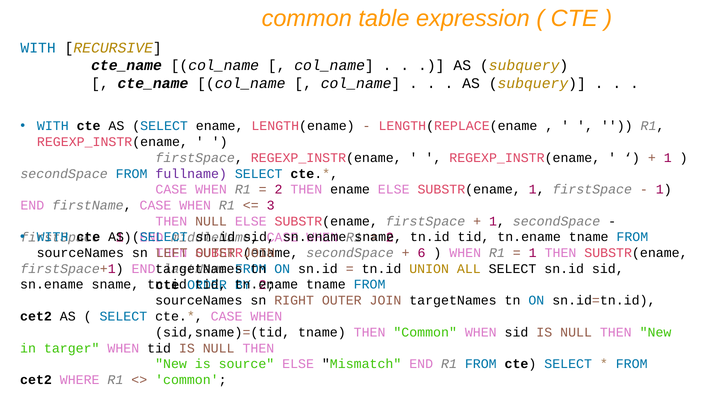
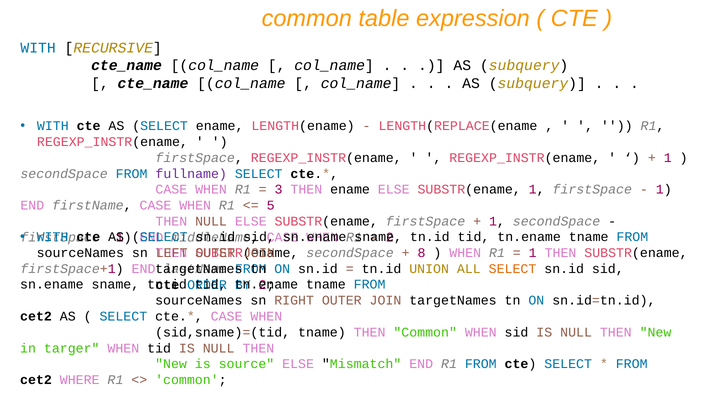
2: 2 -> 3 (279, 190)
3: 3 -> 5 (271, 206)
6: 6 -> 8 (422, 253)
SELECT colour: black -> orange (513, 269)
